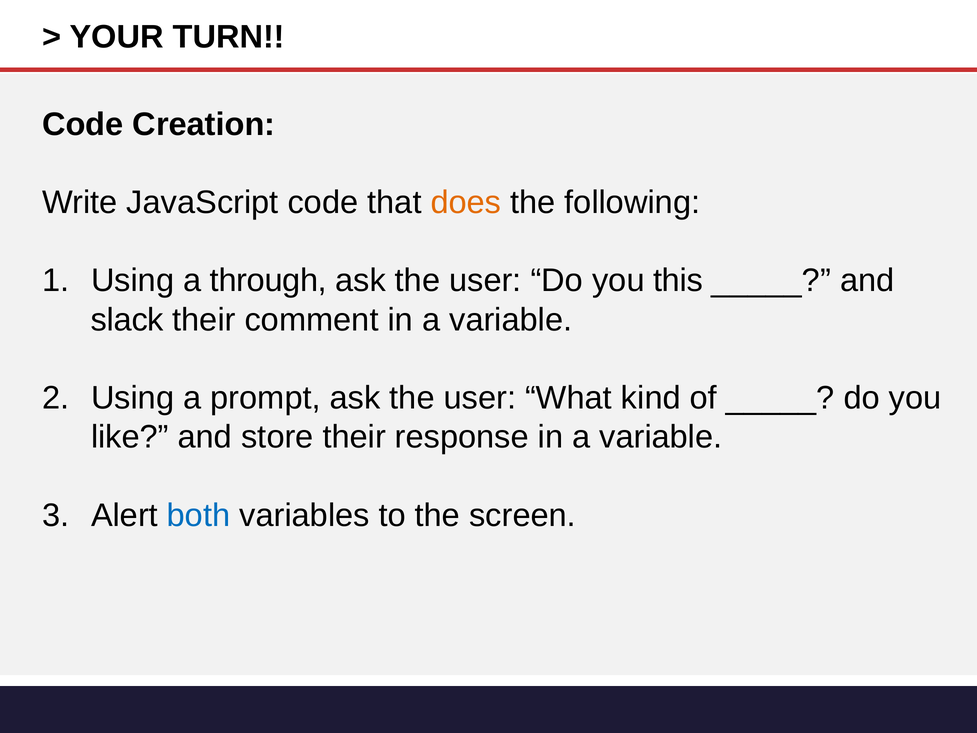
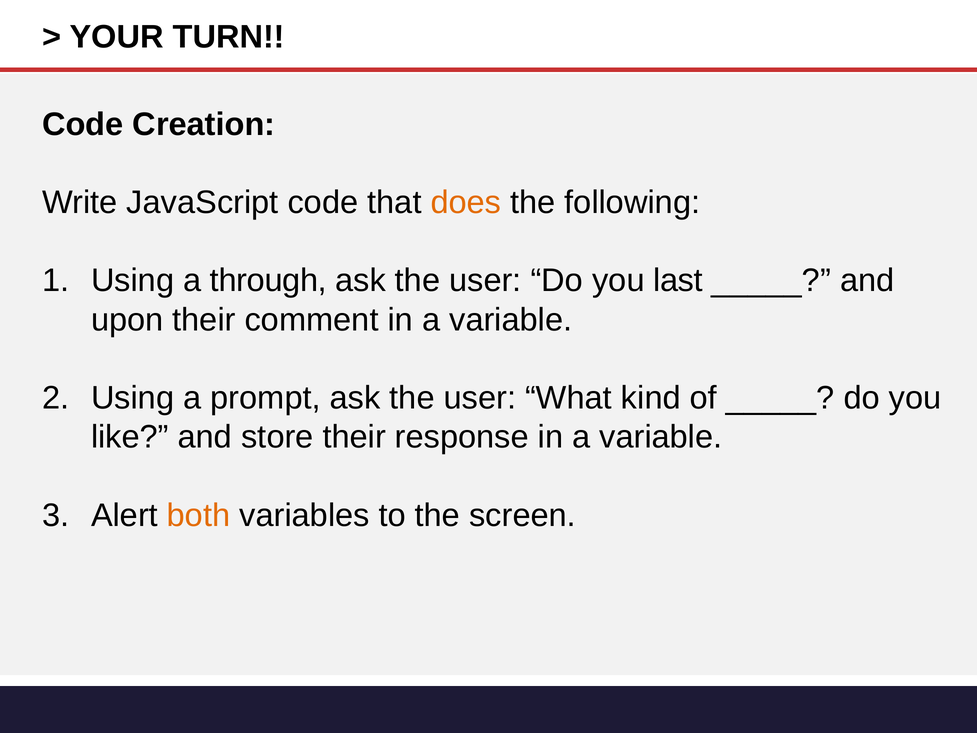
this: this -> last (678, 281)
slack: slack -> upon (127, 320)
both colour: blue -> orange (199, 515)
